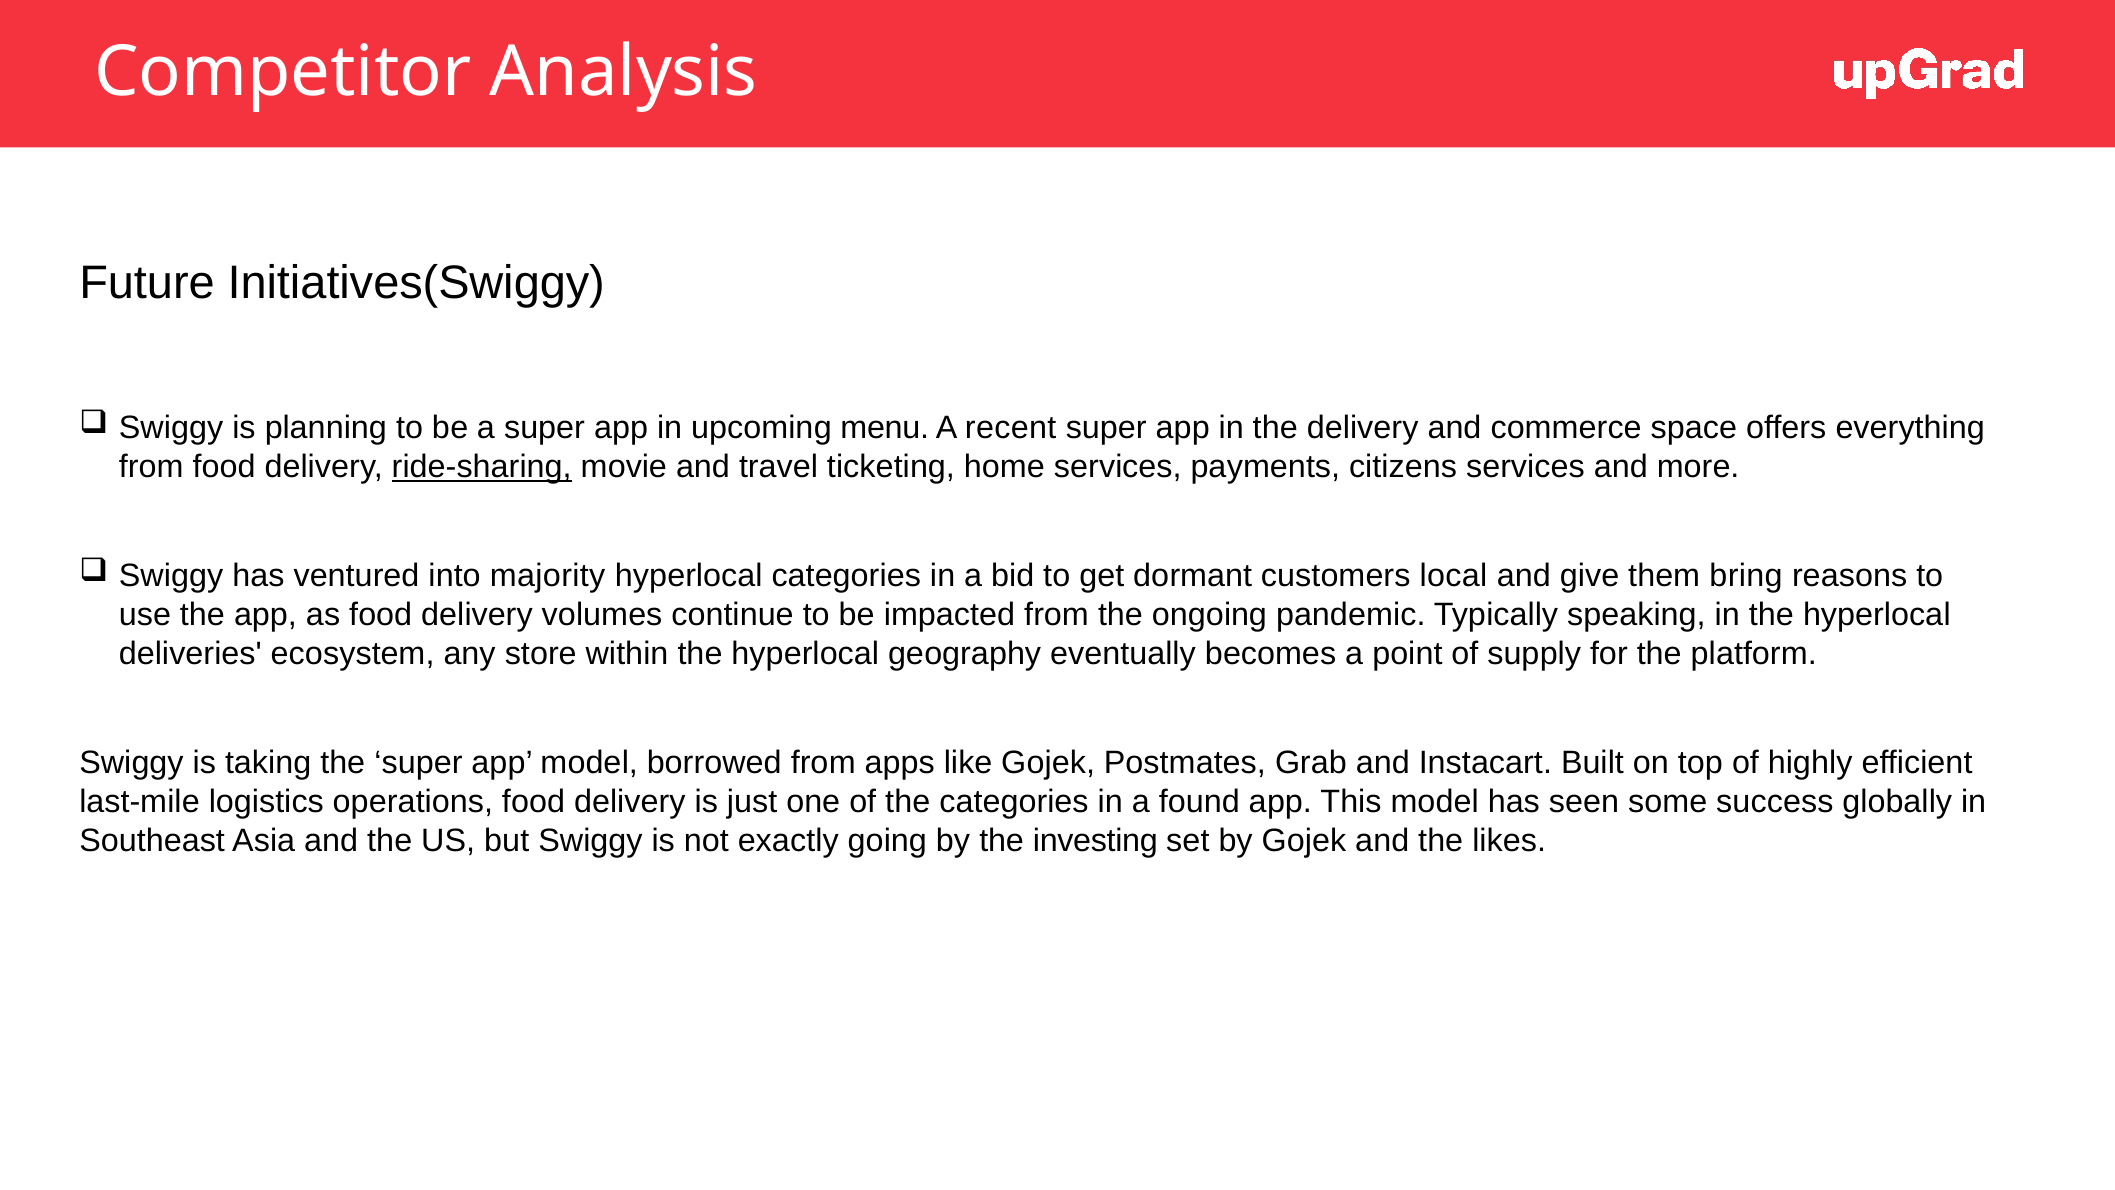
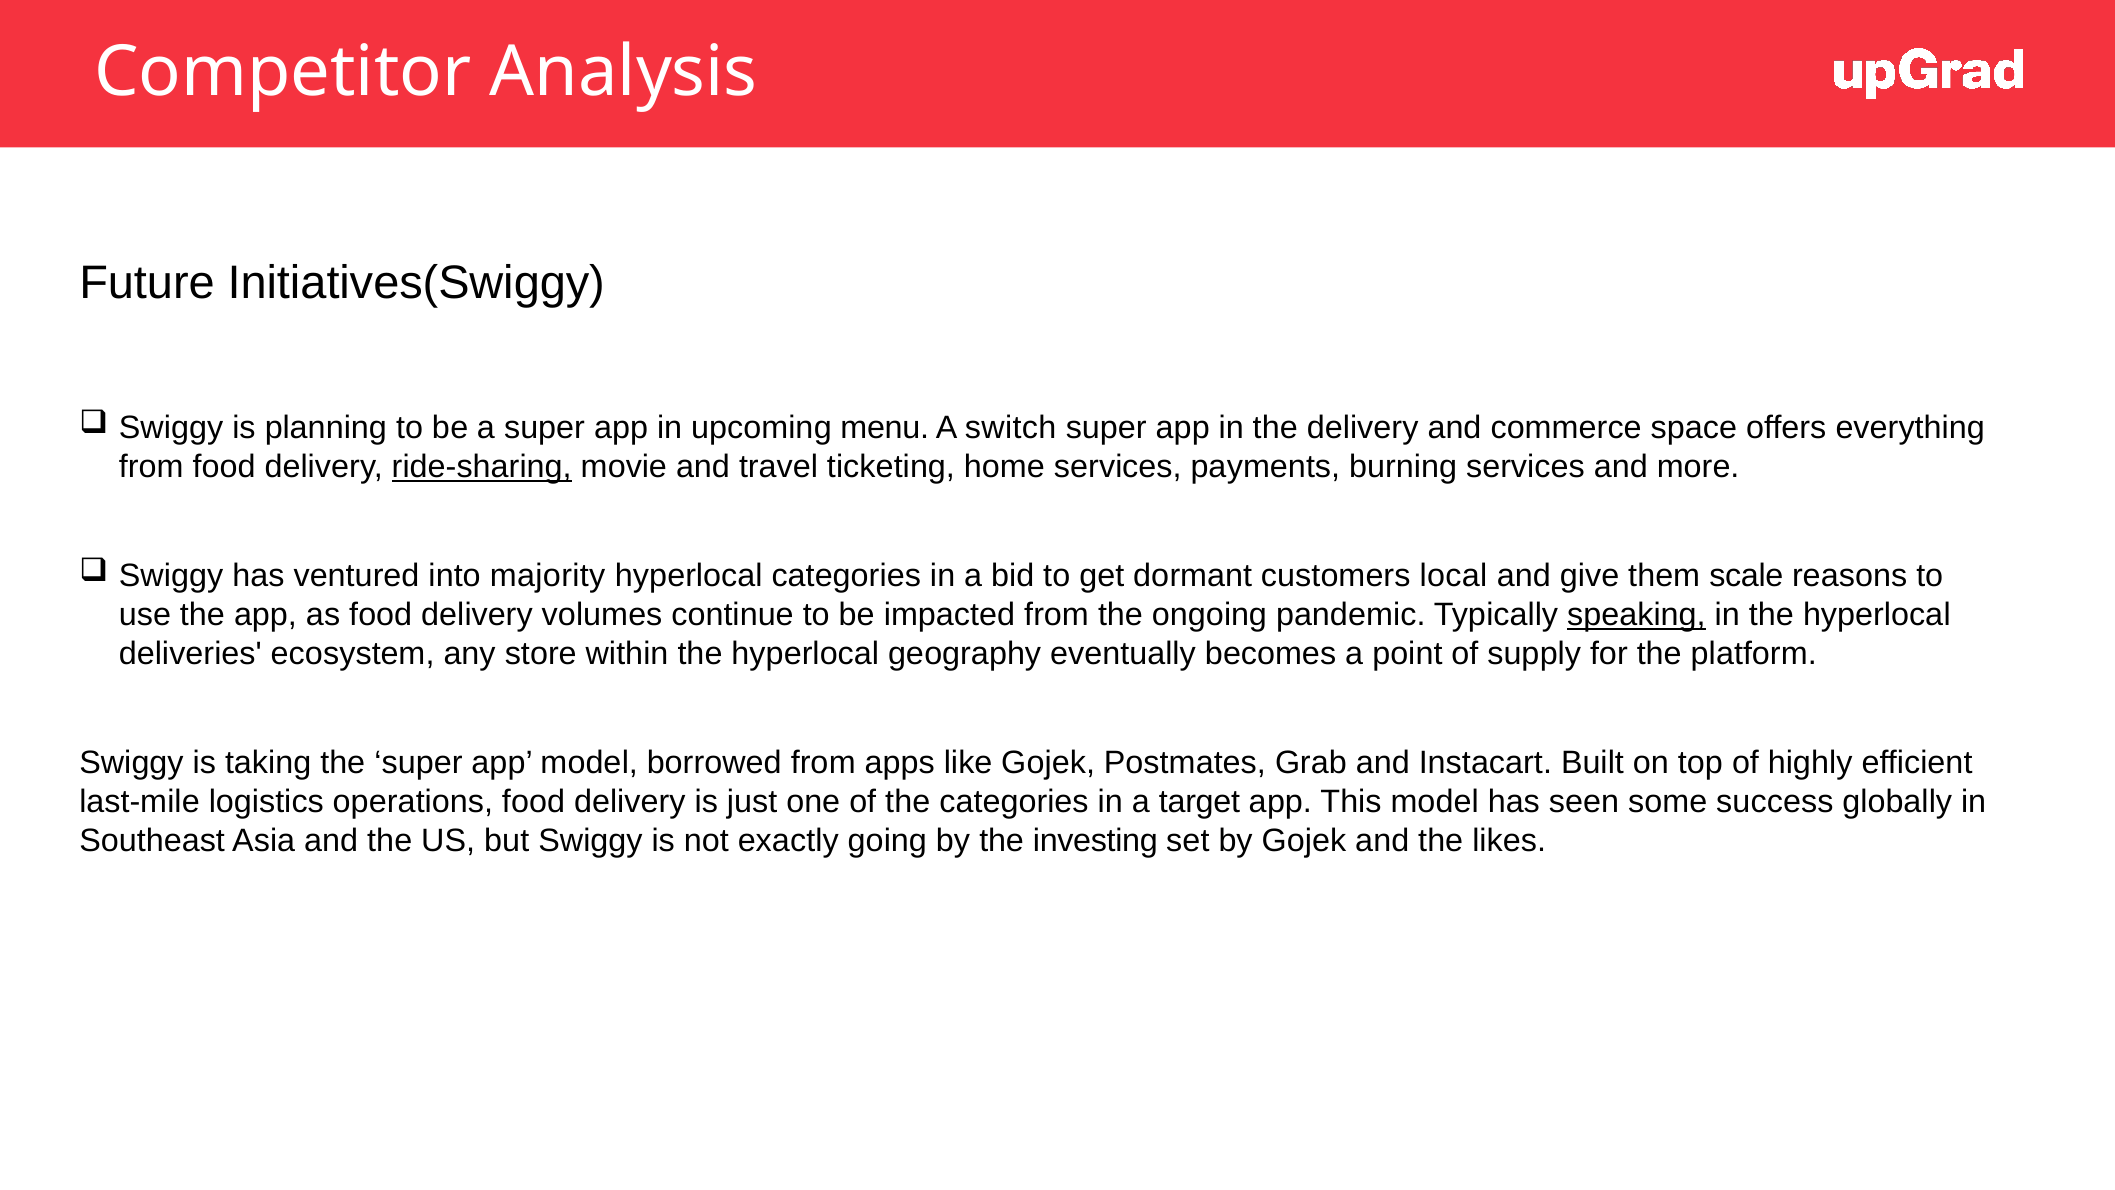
recent: recent -> switch (1011, 428)
citizens: citizens -> burning (1403, 467)
bring: bring -> scale (1746, 576)
speaking underline: none -> present (1636, 615)
found: found -> target (1199, 802)
